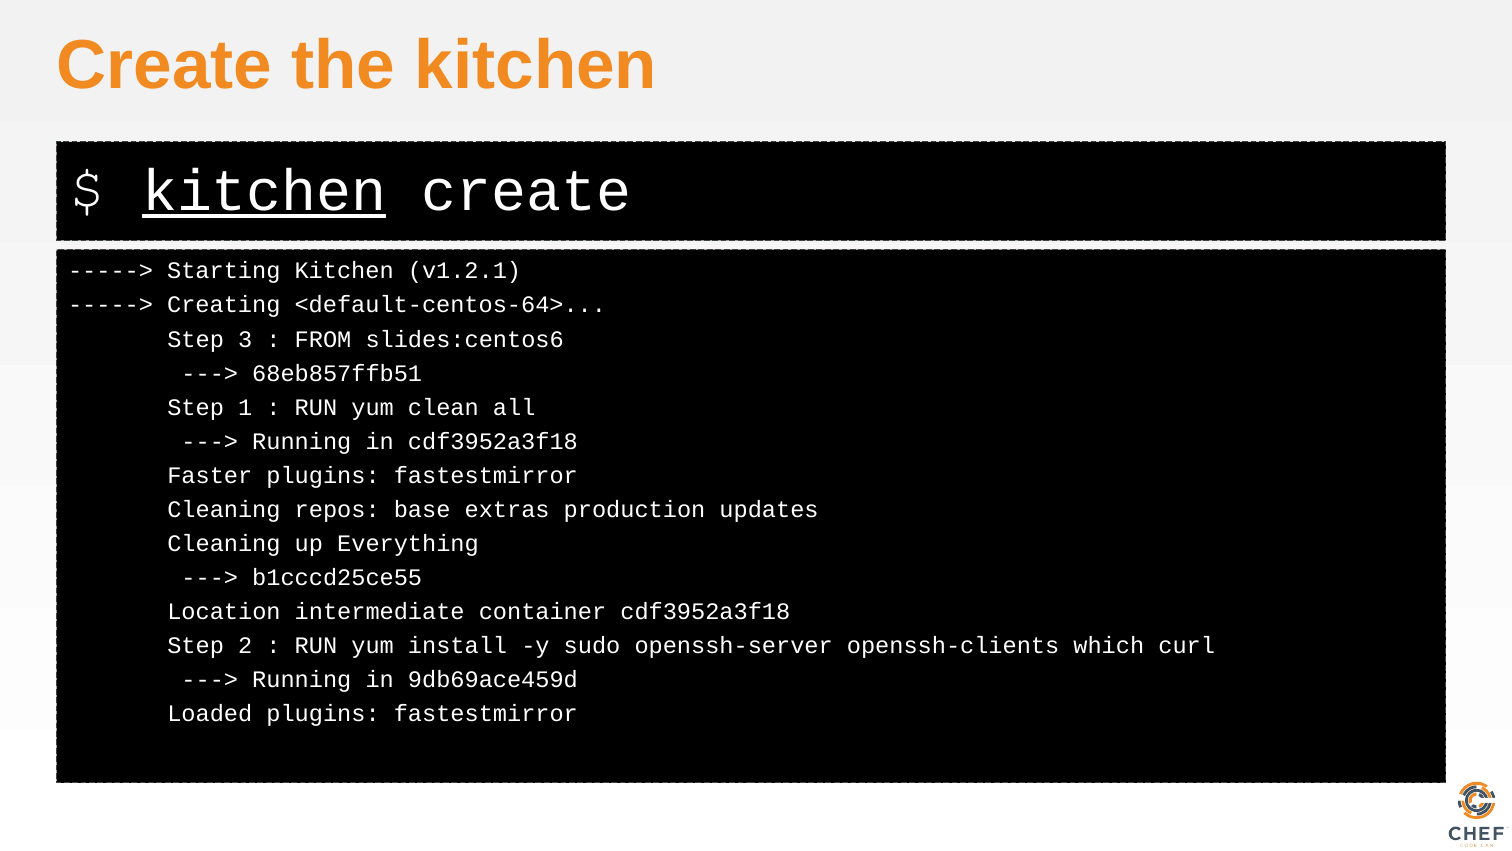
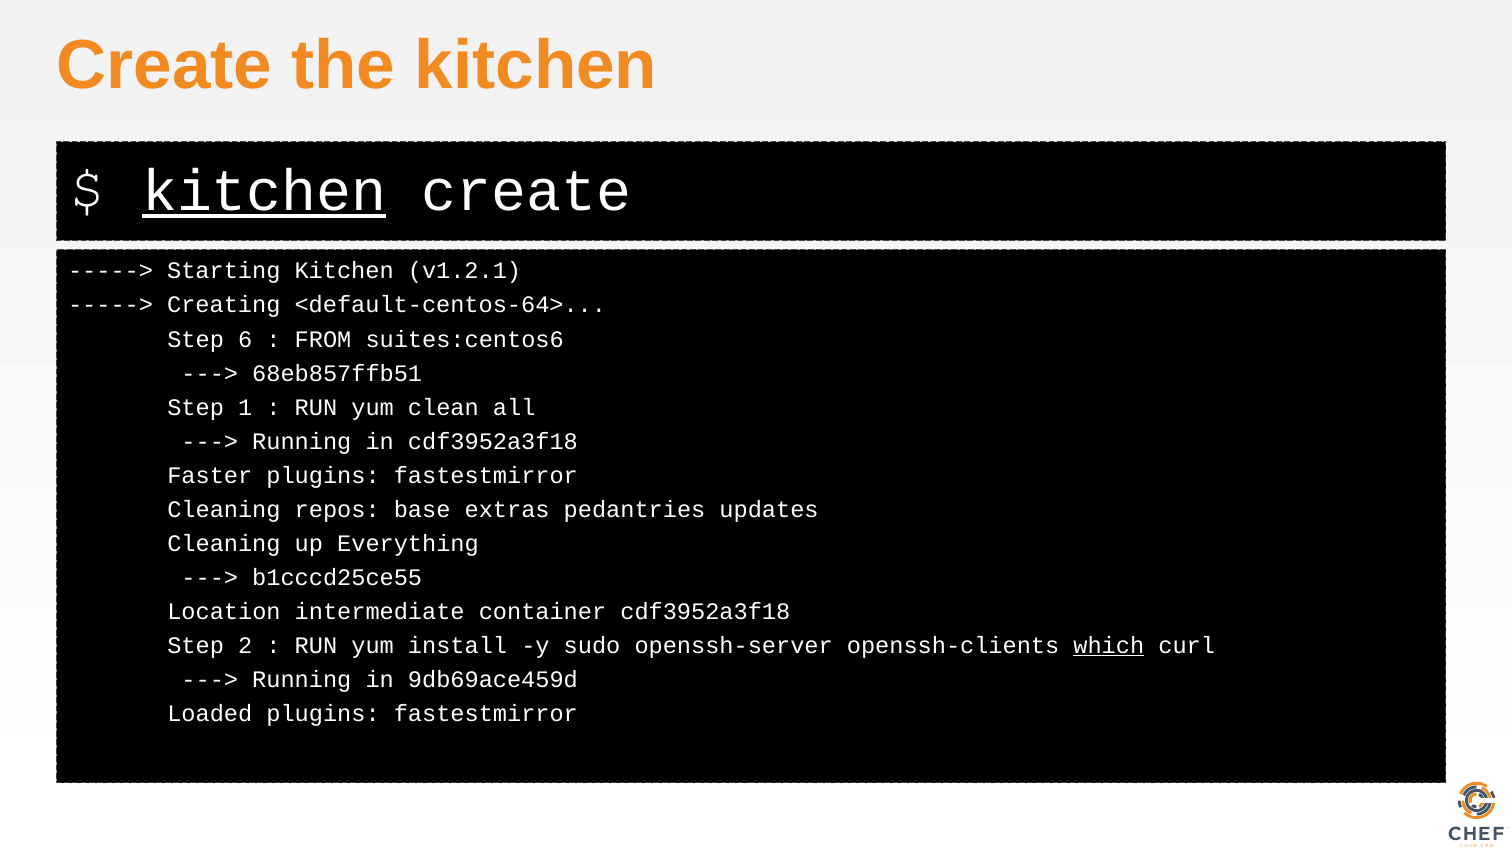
3: 3 -> 6 (245, 339)
slides:centos6: slides:centos6 -> suites:centos6 (465, 339)
production: production -> pedantries (635, 509)
which underline: none -> present (1109, 645)
